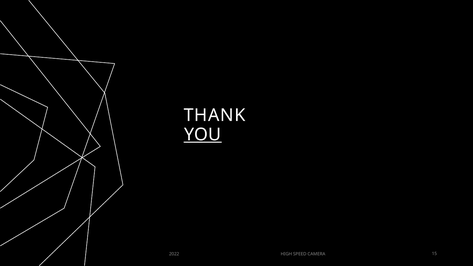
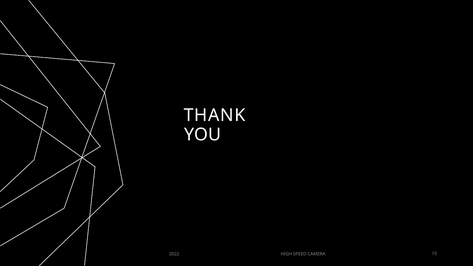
YOU underline: present -> none (203, 135)
